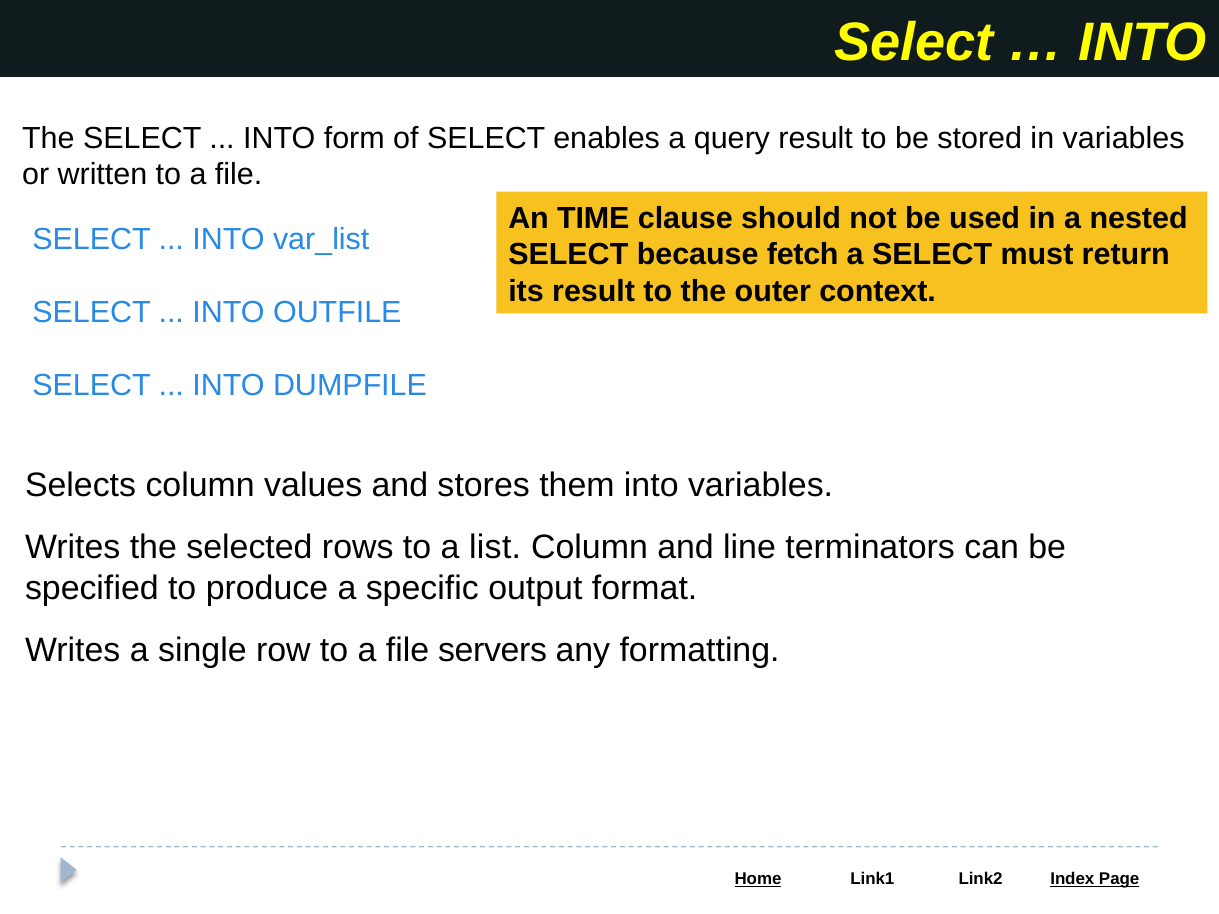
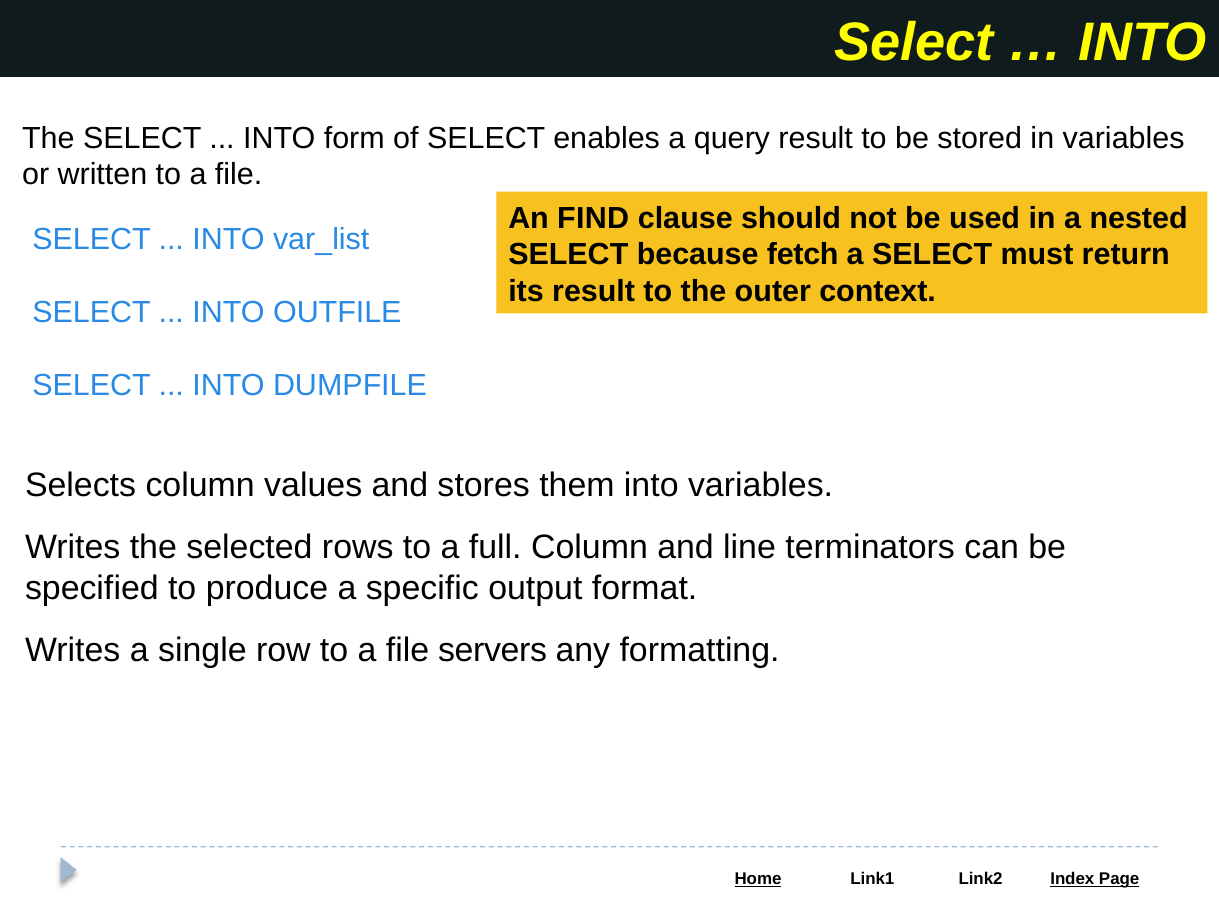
TIME: TIME -> FIND (593, 218)
list: list -> full (495, 548)
